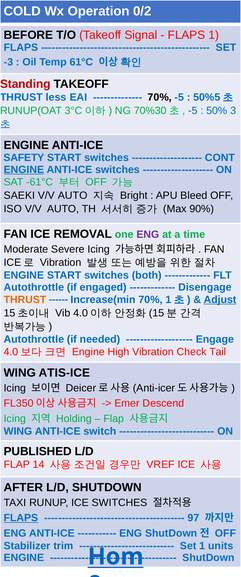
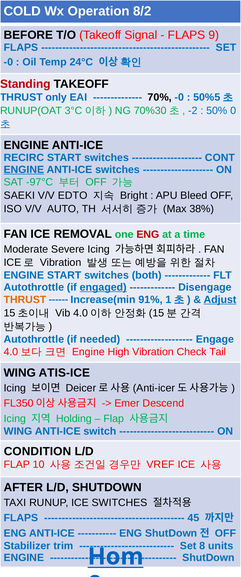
0/2: 0/2 -> 8/2 (142, 11)
FLAPS 1: 1 -> 9 (214, 35)
-3: -3 -> -0 (8, 62)
61°C: 61°C -> 24°C (81, 62)
less: less -> only (56, 97)
70% -5: -5 -> -0 (179, 97)
-5: -5 -> -2 (193, 111)
3: 3 -> 0 (233, 111)
SAFETY: SAFETY -> RECIRC (24, 158)
-61°C: -61°C -> -97°C (40, 182)
AUTO: AUTO -> EDTO (73, 195)
90%: 90% -> 38% (202, 209)
ENG colour: purple -> red (148, 234)
engaged underline: none -> present (103, 287)
Increase(min 70%: 70% -> 91% (151, 299)
PUBLISHED: PUBLISHED -> CONDITION (38, 451)
14: 14 -> 10 (39, 464)
FLAPS underline: present -> none (21, 518)
97: 97 -> 45 (193, 518)
Set 1: 1 -> 8 (202, 546)
